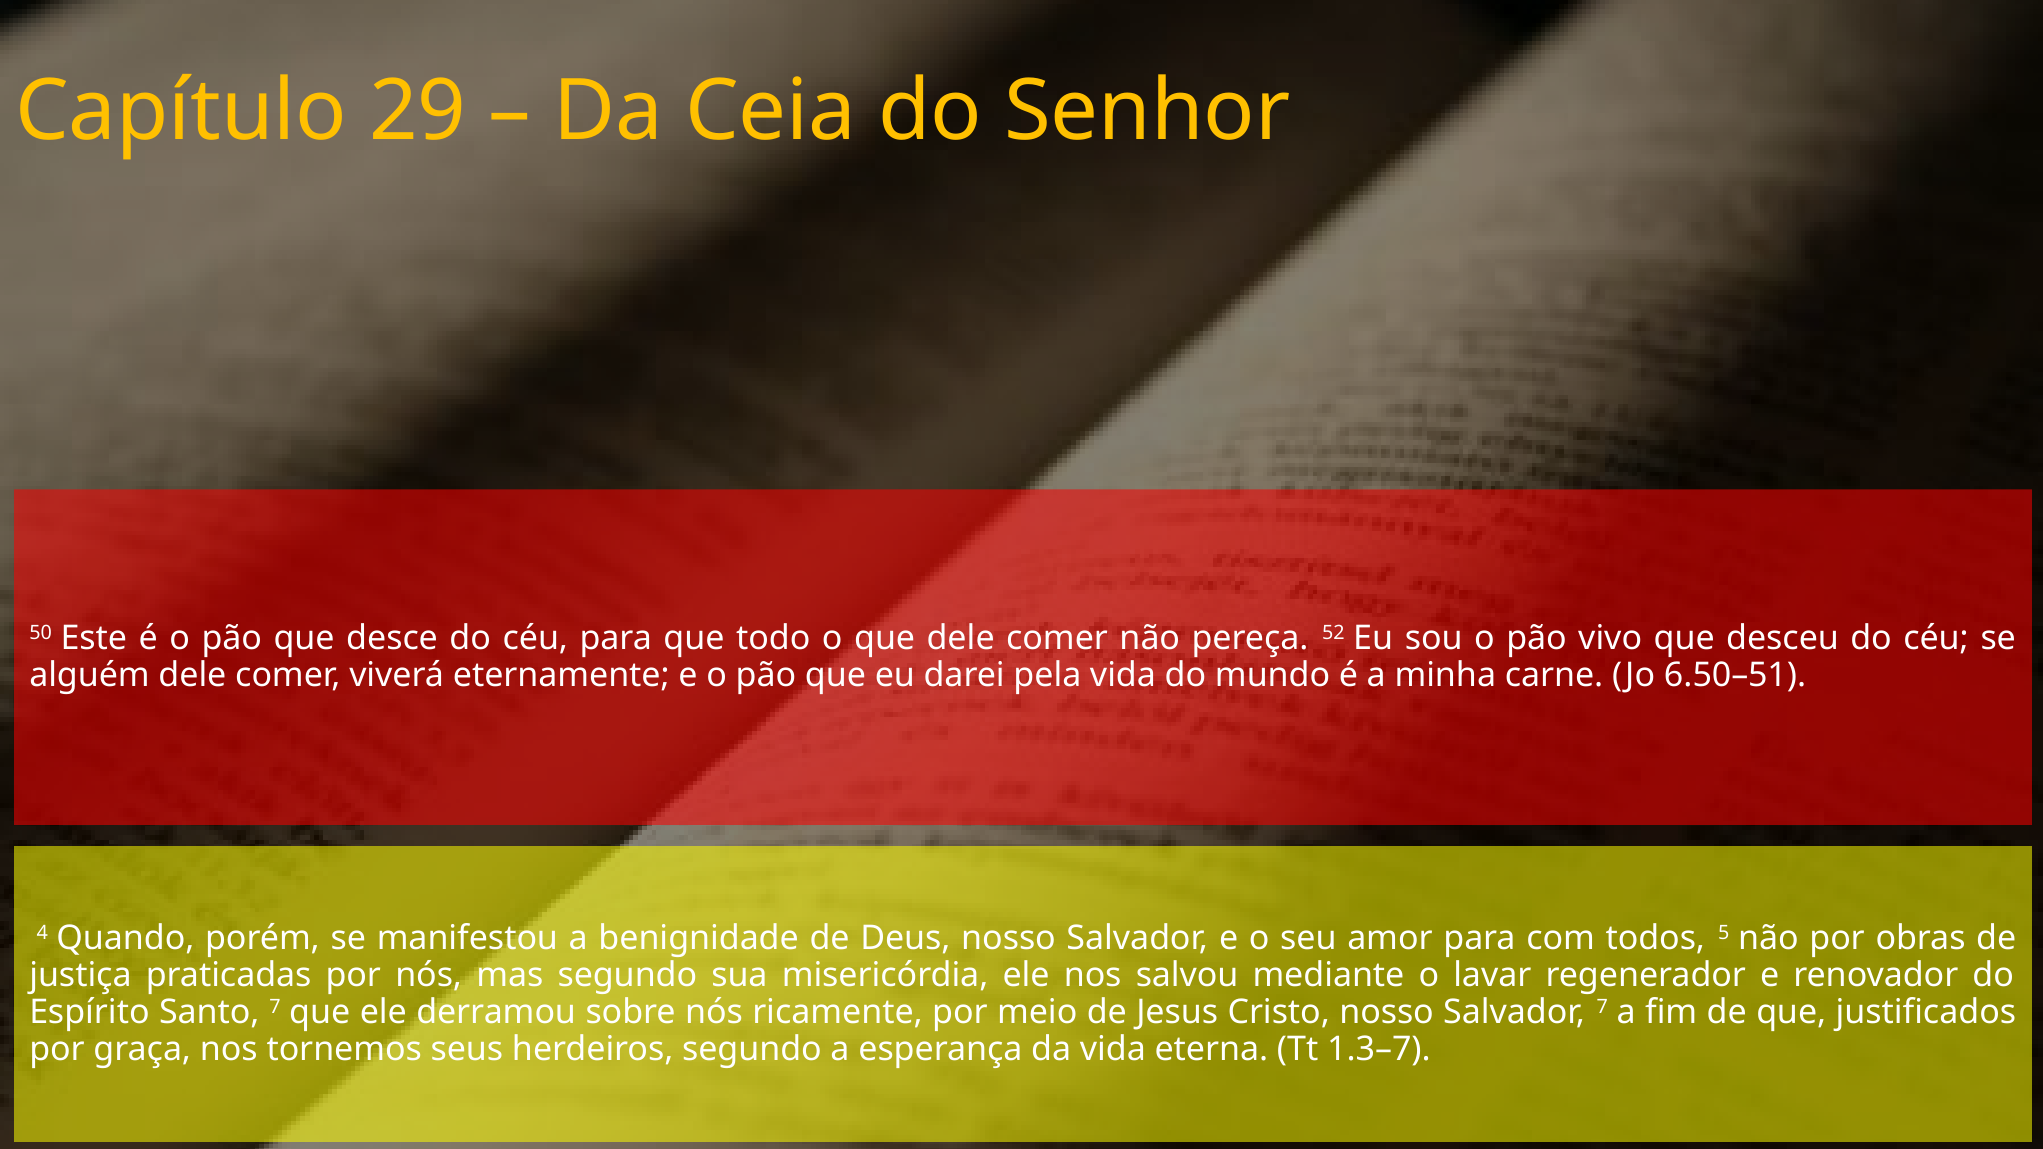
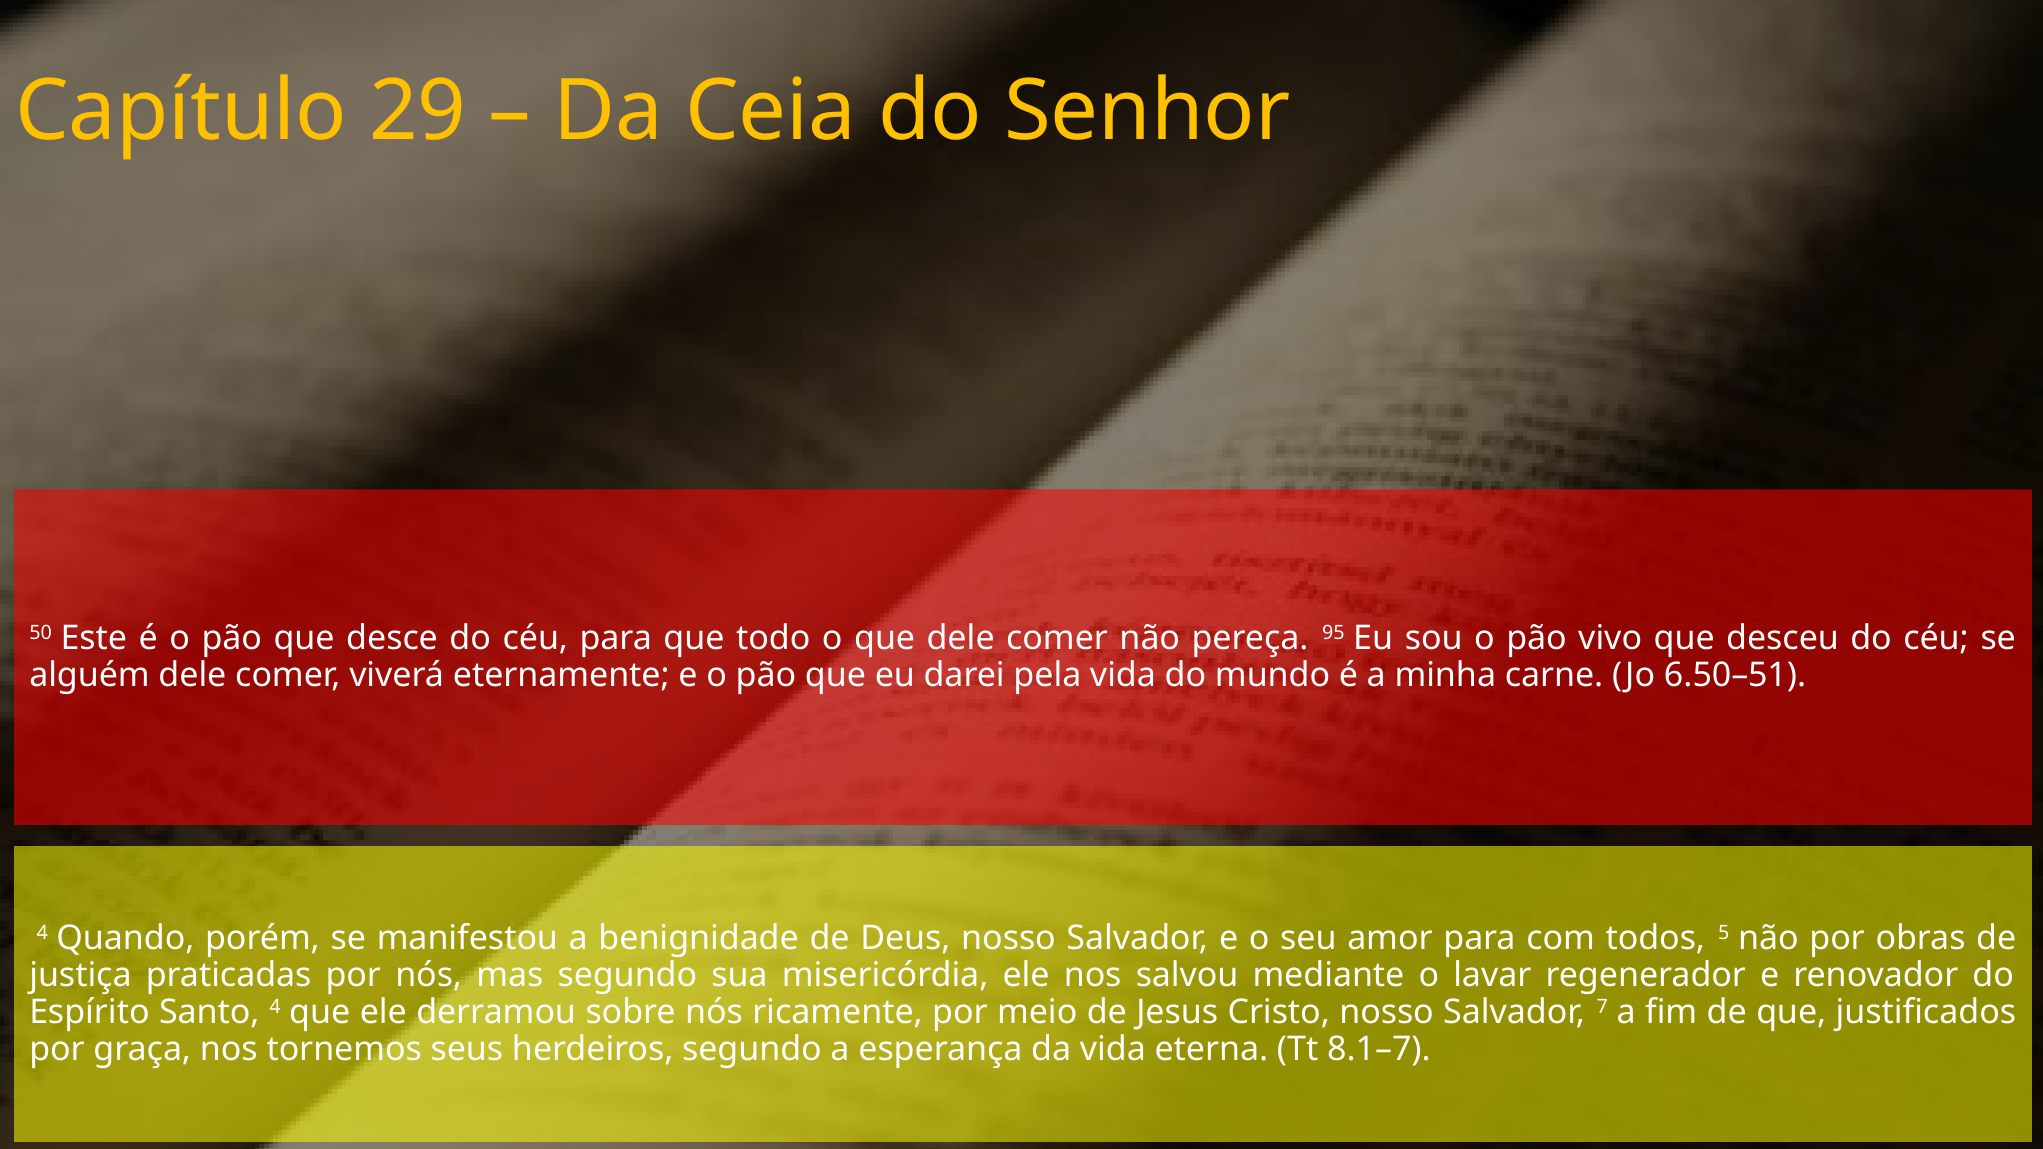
52: 52 -> 95 (1333, 633)
Santo 7: 7 -> 4 (275, 1007)
1.3–7: 1.3–7 -> 8.1–7 (1379, 1049)
